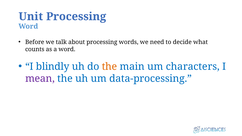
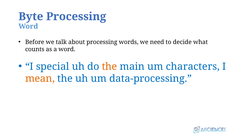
Unit: Unit -> Byte (31, 17)
blindly: blindly -> special (53, 67)
mean colour: purple -> orange (40, 79)
